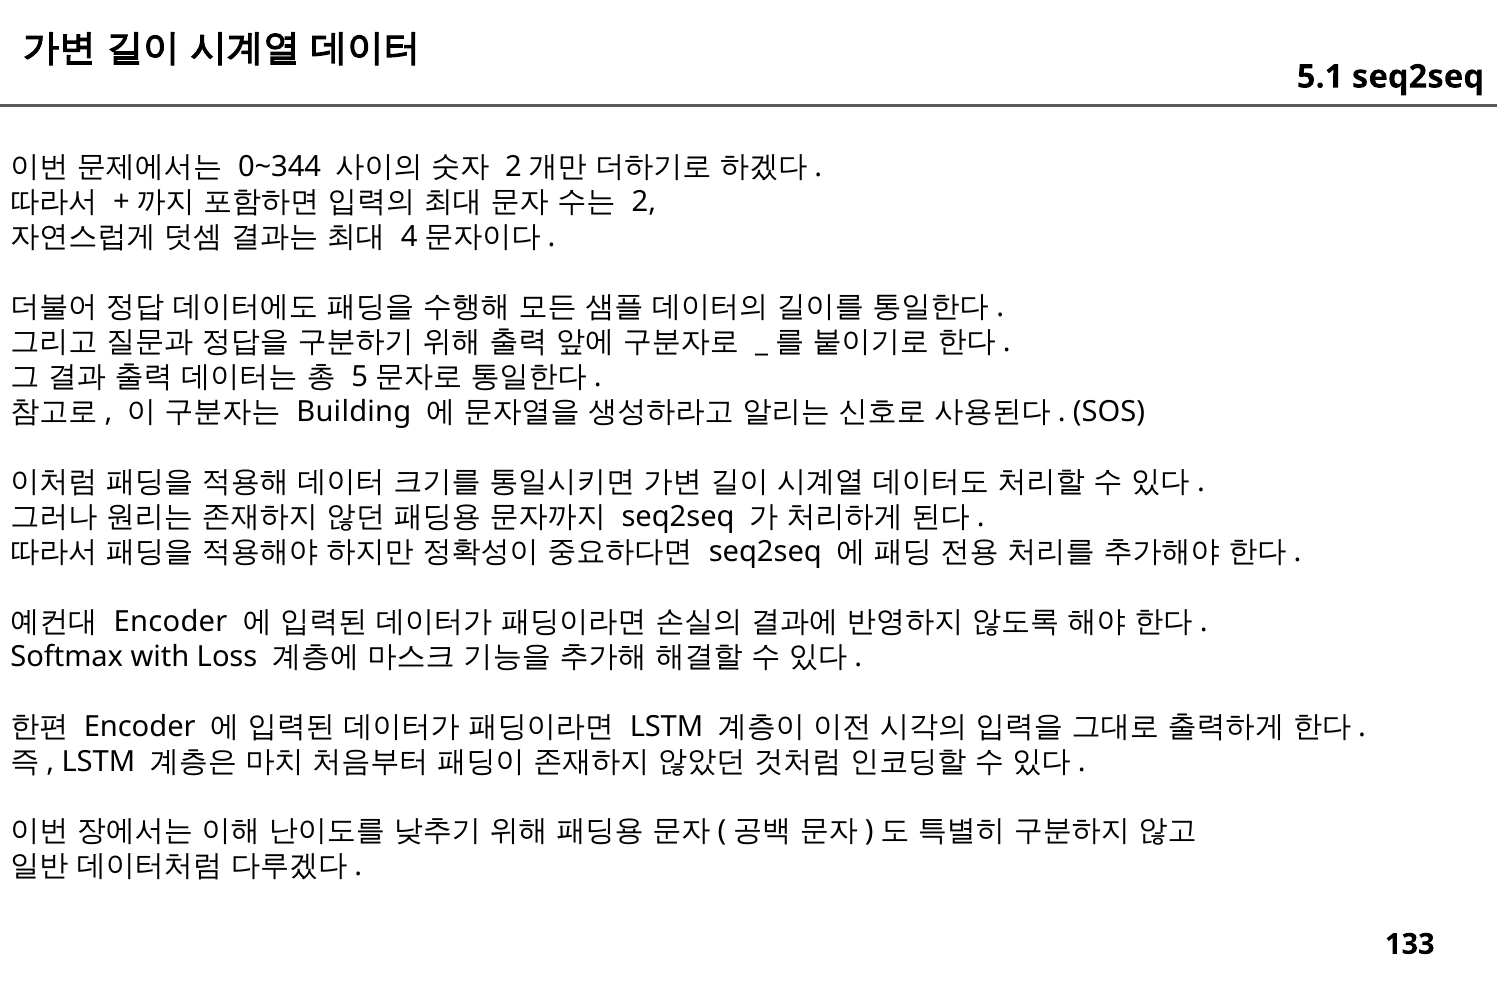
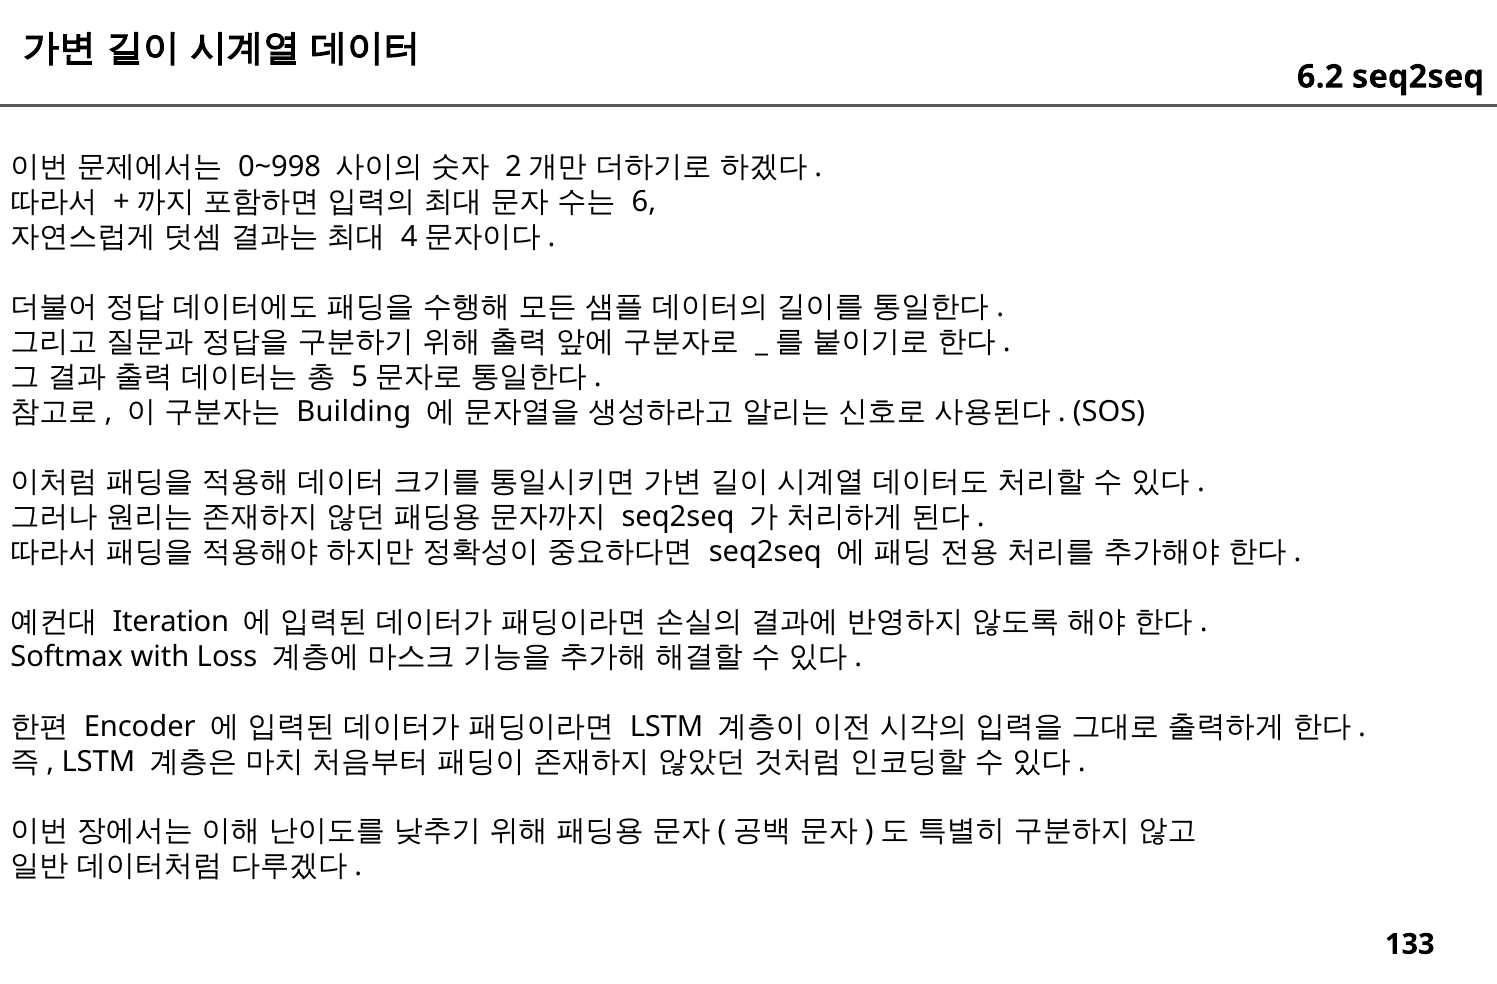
5.1: 5.1 -> 6.2 (1320, 77)
0~344: 0~344 -> 0~998 (280, 167)
2: 2 -> 6 (644, 202)
Encoder: Encoder -> Iteration (171, 621)
